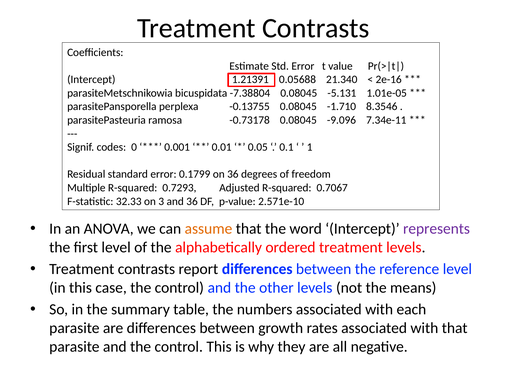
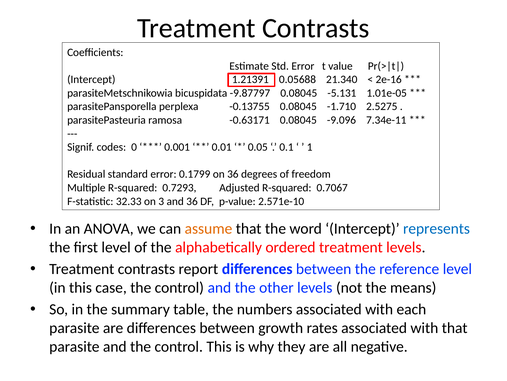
-7.38804: -7.38804 -> -9.87797 (250, 93)
8.3546: 8.3546 -> 2.5275 (382, 106)
-0.73178: -0.73178 -> -0.63171 (250, 120)
represents colour: purple -> blue (436, 228)
